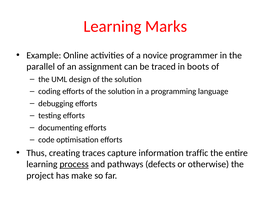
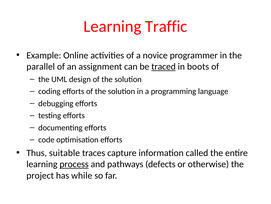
Marks: Marks -> Traffic (166, 26)
traced underline: none -> present (164, 66)
creating: creating -> suitable (64, 152)
traffic: traffic -> called (197, 152)
make: make -> while (82, 175)
